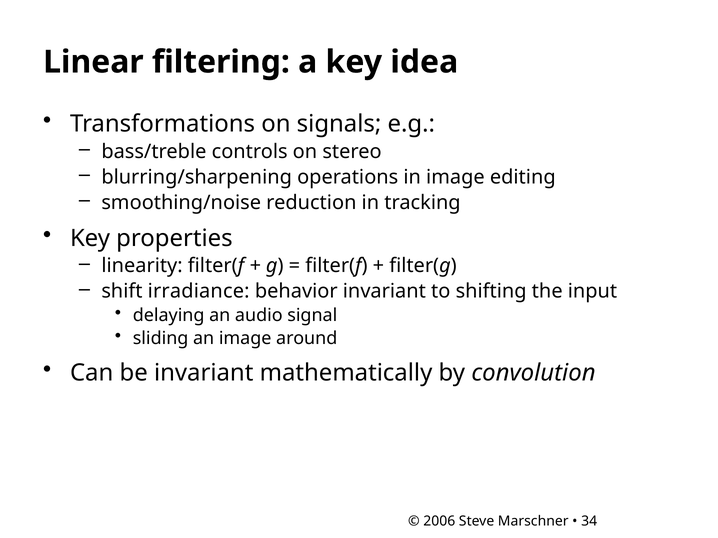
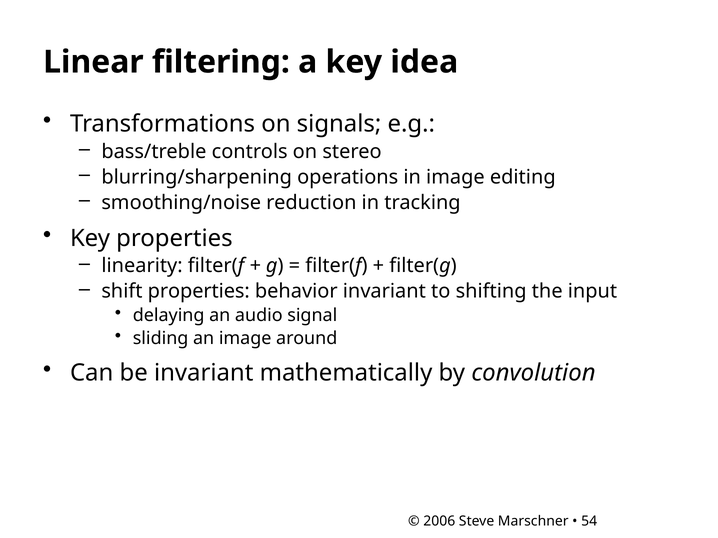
shift irradiance: irradiance -> properties (199, 292)
34: 34 -> 54 (589, 522)
